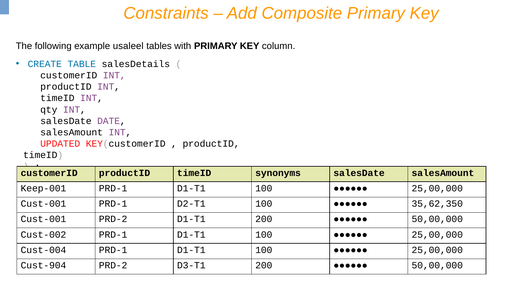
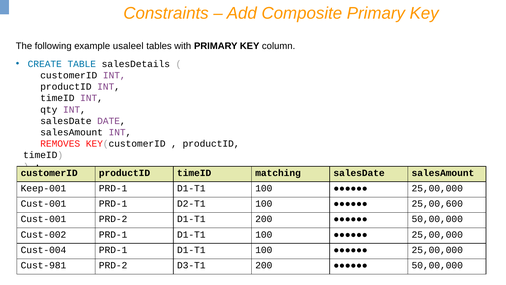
UPDATED: UPDATED -> REMOVES (60, 144)
synonyms: synonyms -> matching (278, 173)
35,62,350: 35,62,350 -> 25,00,600 (437, 204)
Cust-904: Cust-904 -> Cust-981 (43, 265)
